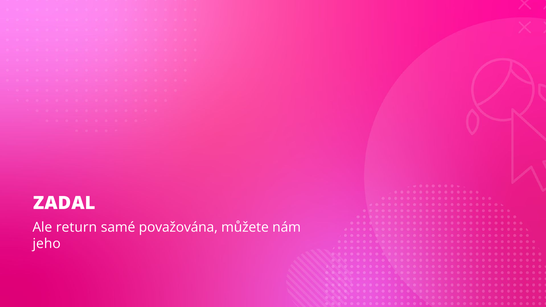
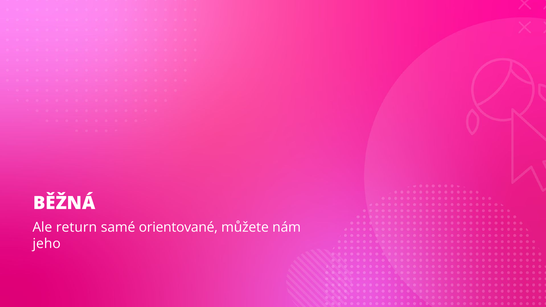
ZADAL: ZADAL -> BĚŽNÁ (64, 203)
považována: považována -> orientované (178, 228)
